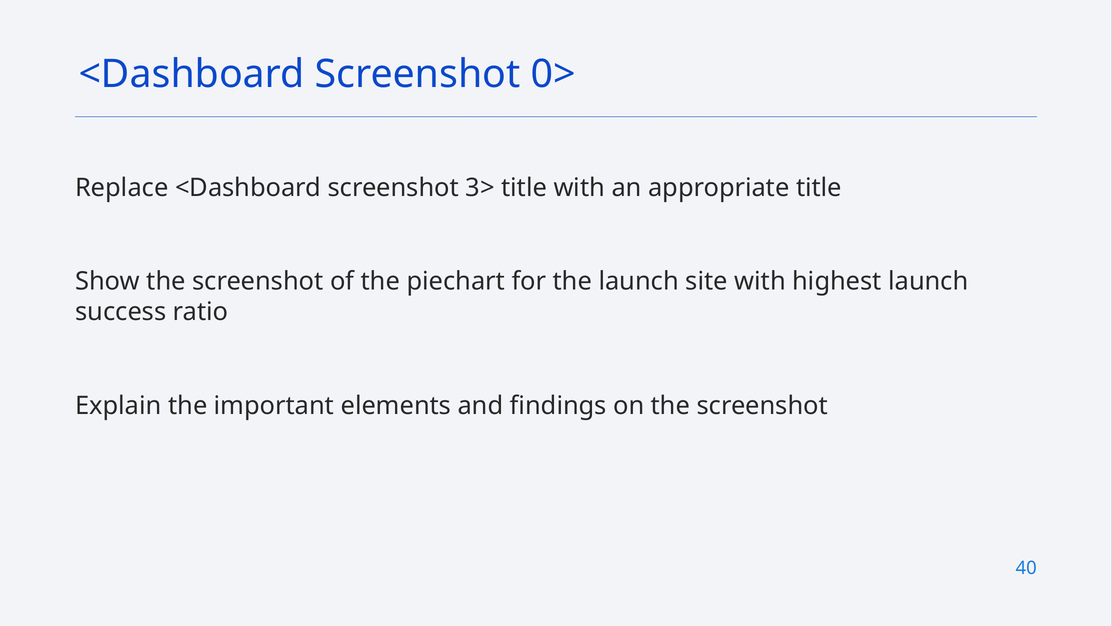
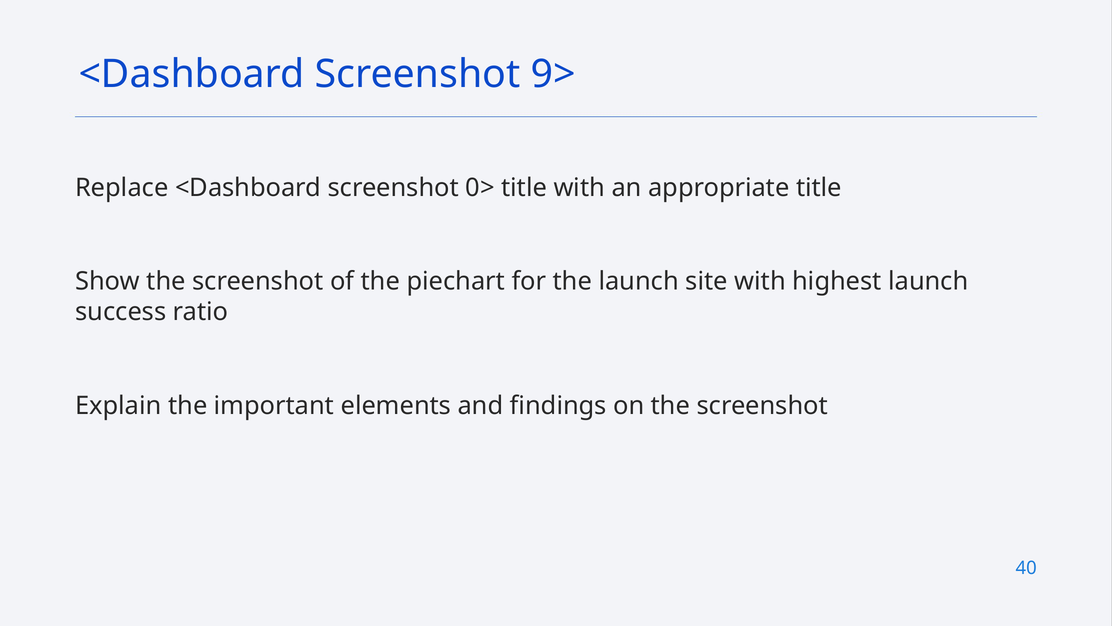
0>: 0> -> 9> (553, 74)
3>: 3> -> 0> (480, 188)
